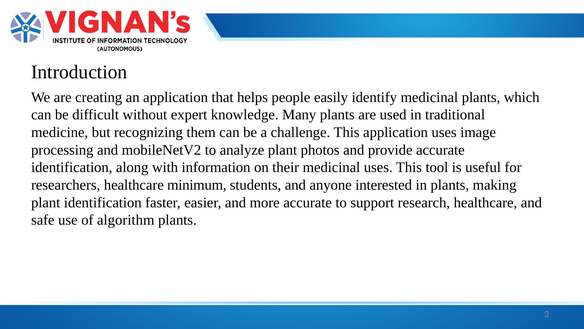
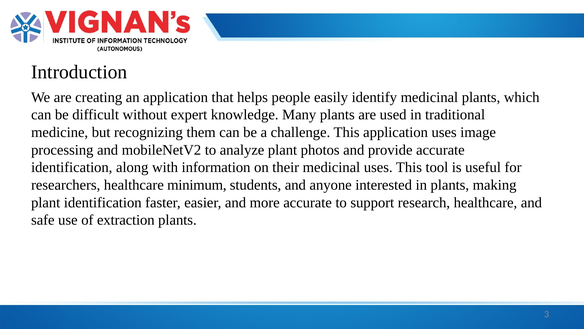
algorithm: algorithm -> extraction (126, 220)
